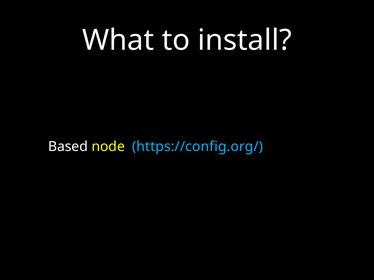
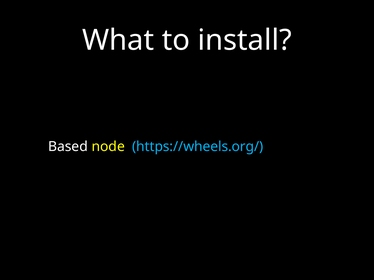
https://config.org/: https://config.org/ -> https://wheels.org/ (198, 147)
